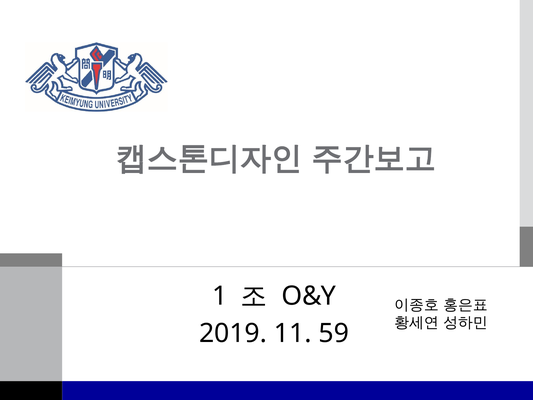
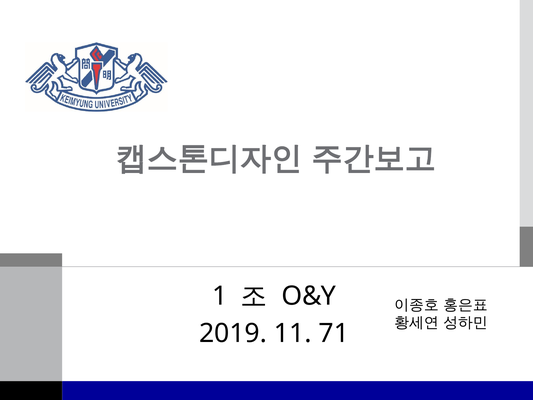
59: 59 -> 71 (334, 333)
